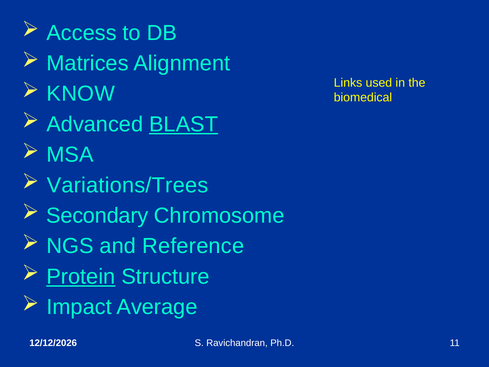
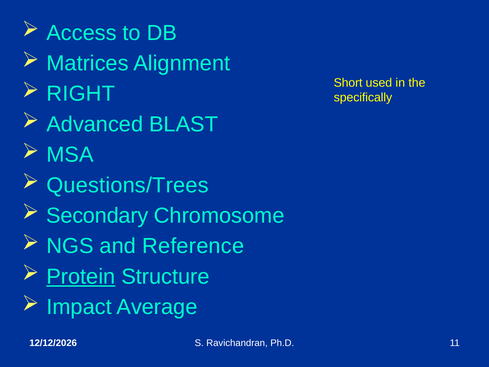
Links: Links -> Short (348, 83)
KNOW: KNOW -> RIGHT (81, 94)
biomedical: biomedical -> specifically (363, 97)
BLAST underline: present -> none (184, 124)
Variations/Trees: Variations/Trees -> Questions/Trees (128, 185)
